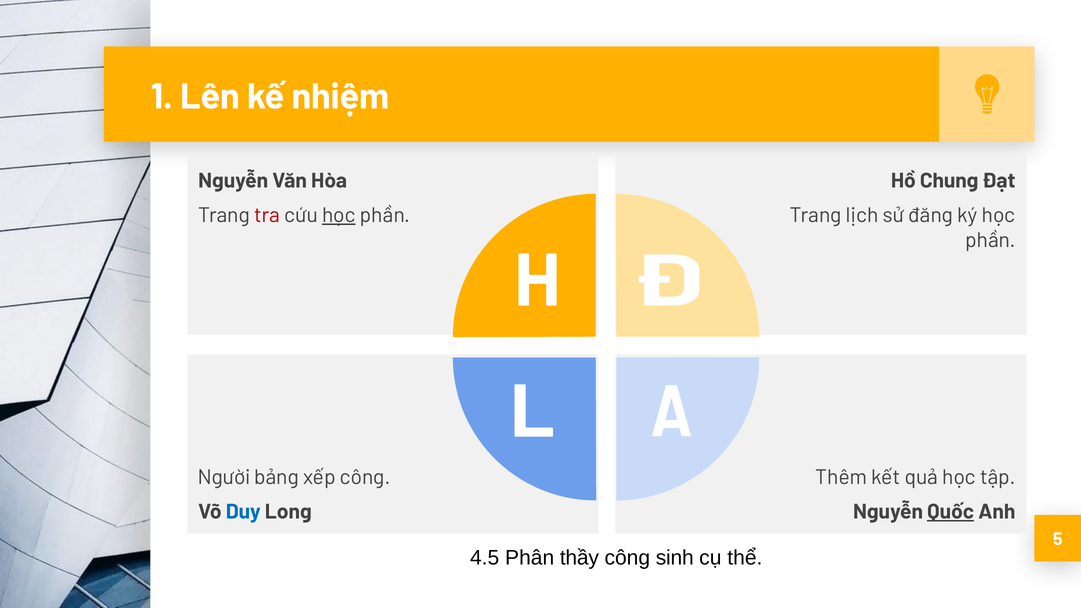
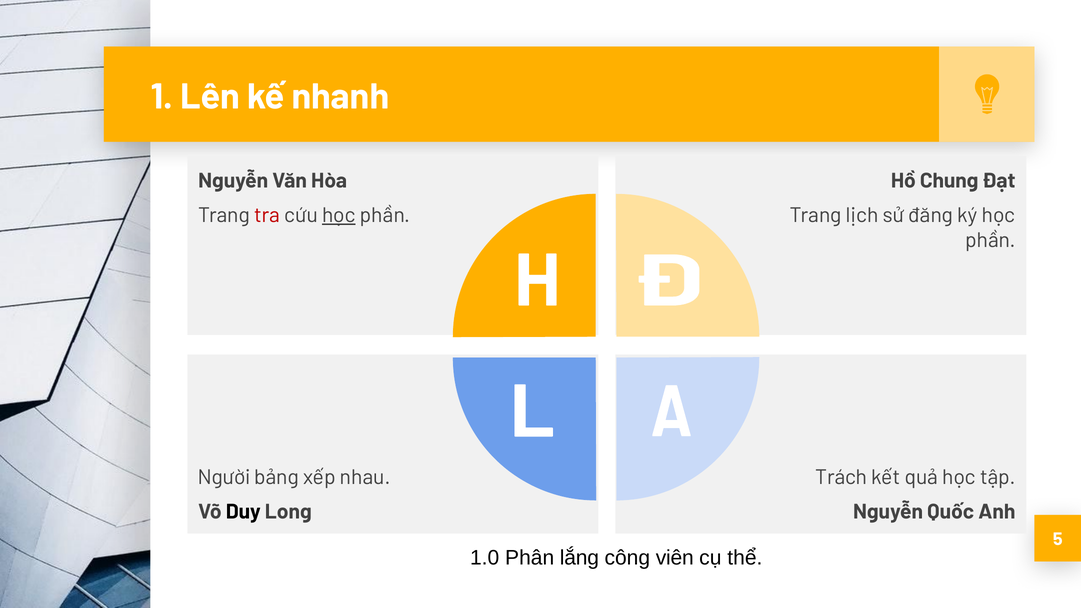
nhiệm: nhiệm -> nhanh (340, 97)
xếp công: công -> nhau (365, 477)
Thêm: Thêm -> Trách (841, 477)
Duy colour: blue -> black (243, 512)
Quốc underline: present -> none (951, 512)
4.5: 4.5 -> 1.0 (485, 558)
thầy: thầy -> lắng (579, 558)
sinh: sinh -> viên (675, 558)
